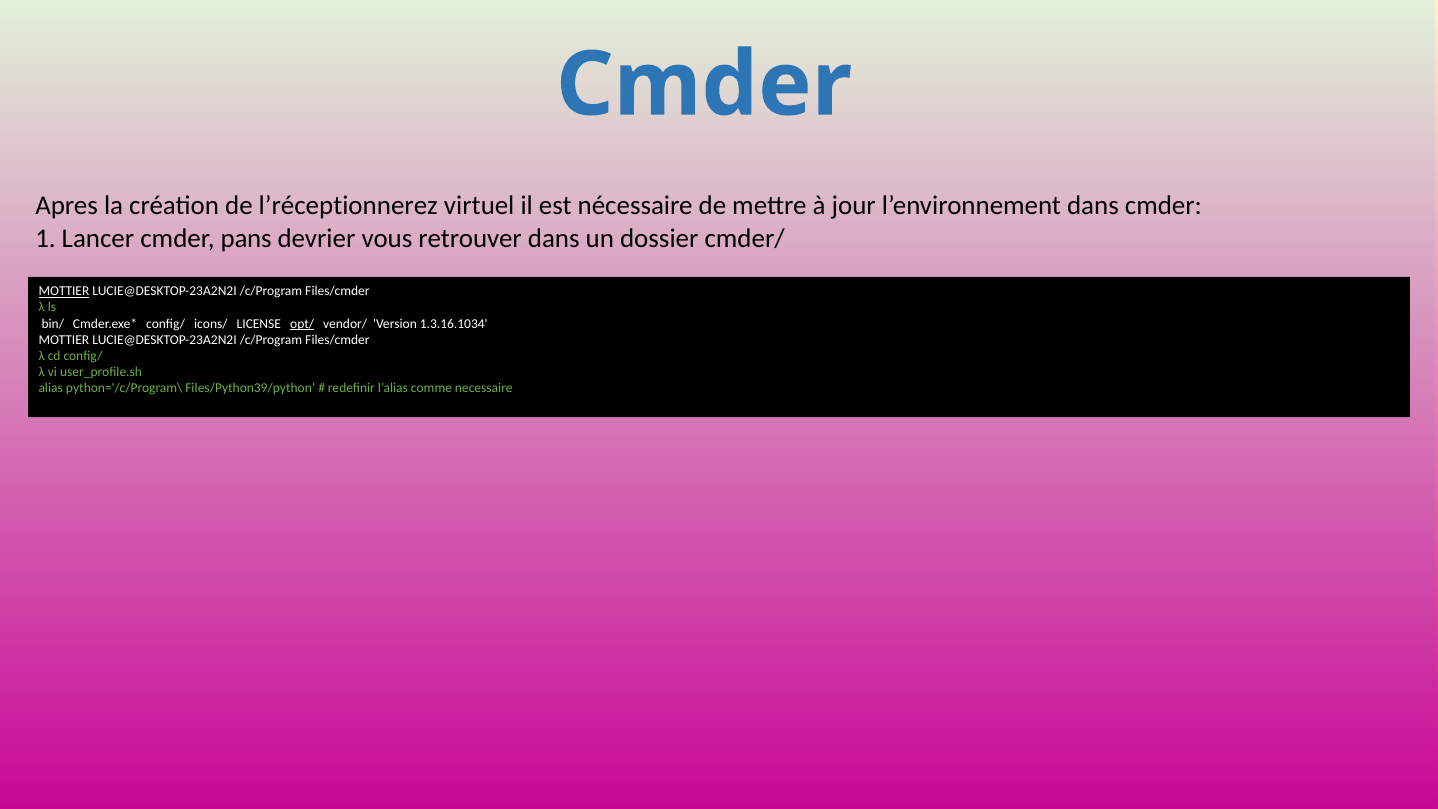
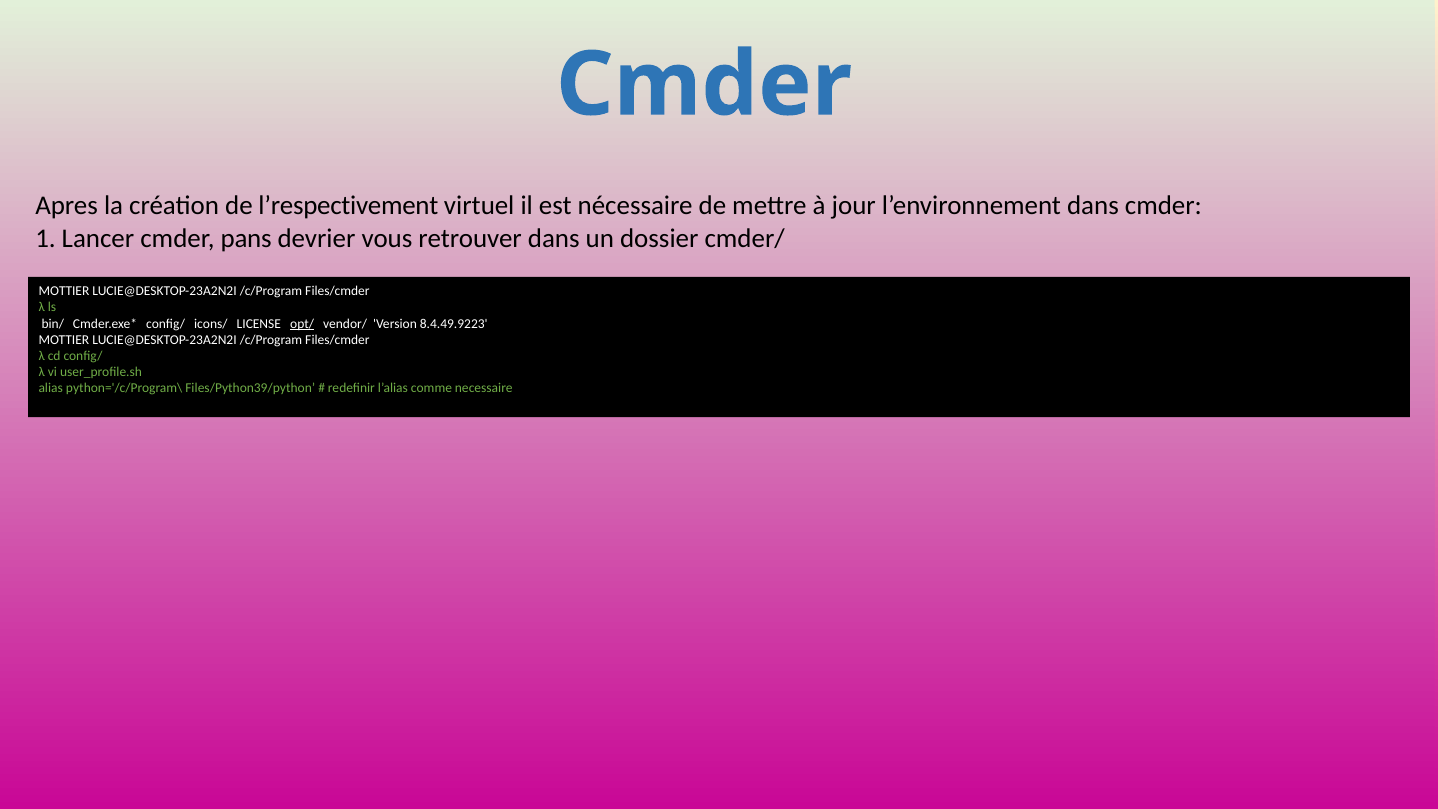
l’réceptionnerez: l’réceptionnerez -> l’respectivement (348, 206)
MOTTIER underline: present -> none (64, 291)
1.3.16.1034: 1.3.16.1034 -> 8.4.49.9223 (454, 324)
